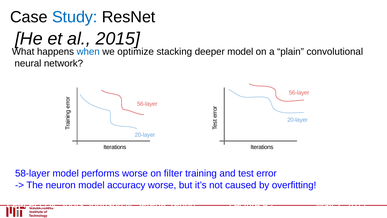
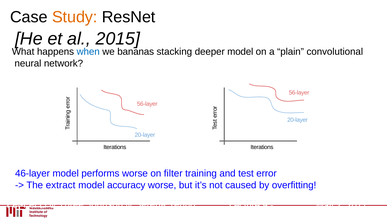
Study colour: blue -> orange (75, 17)
optimize: optimize -> bananas (136, 52)
58-layer: 58-layer -> 46-layer (32, 173)
neuron: neuron -> extract (61, 185)
Spots: Spots -> Three (71, 204)
